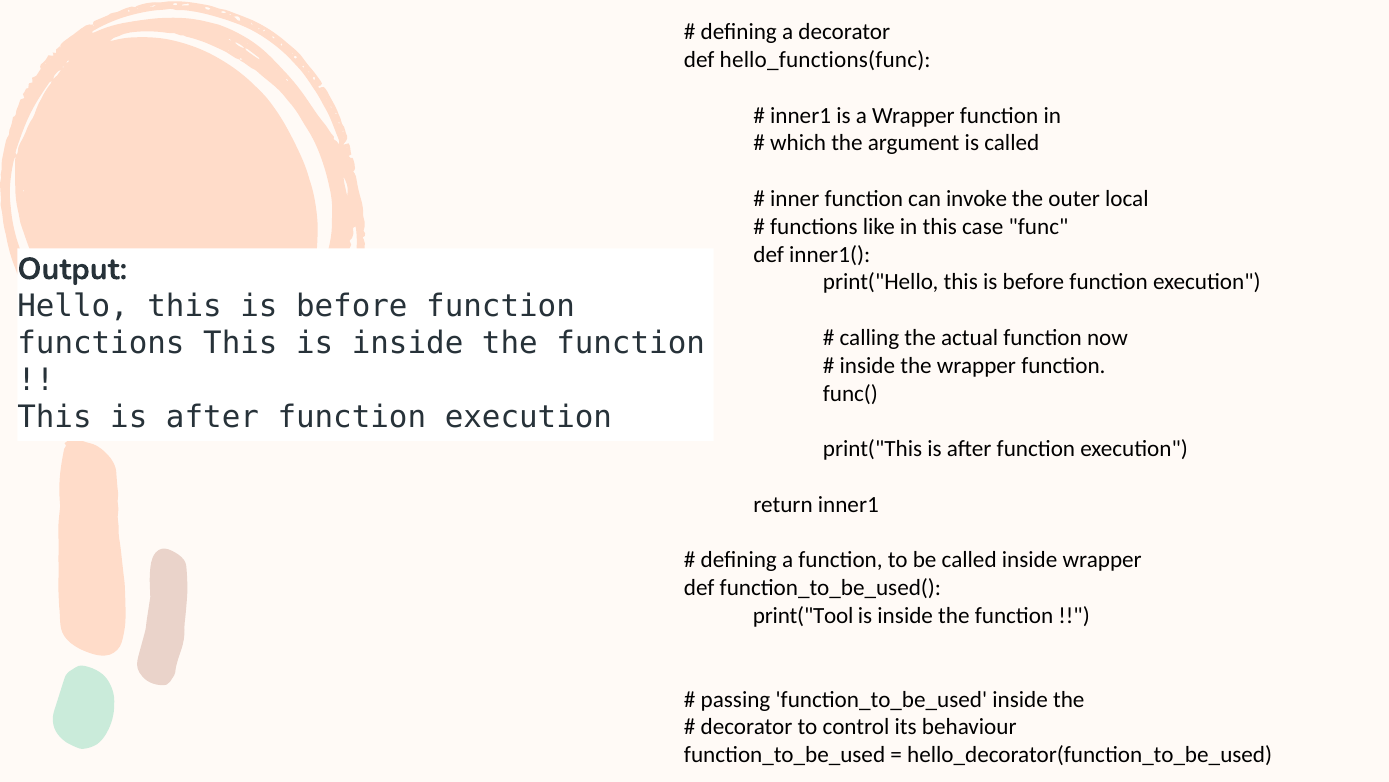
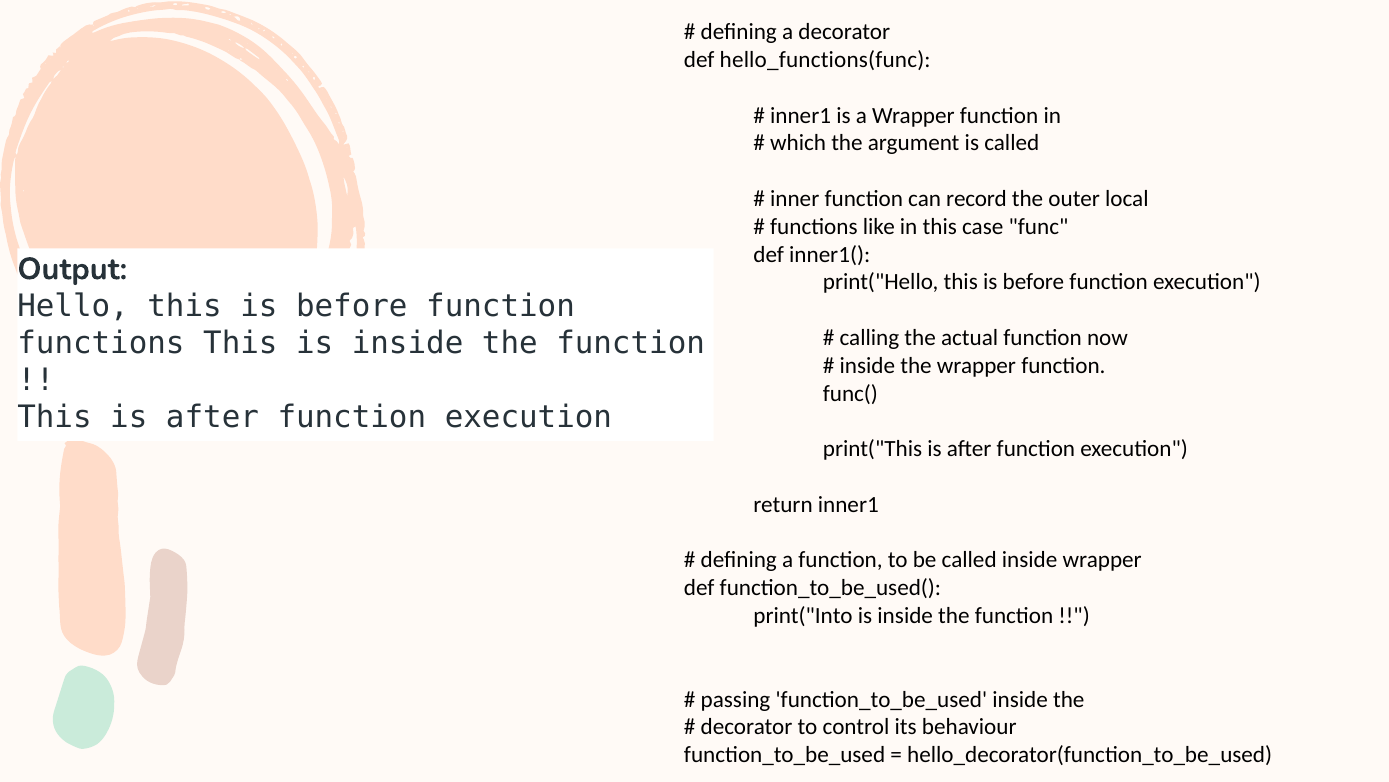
invoke: invoke -> record (977, 199)
print("Tool: print("Tool -> print("Into (803, 615)
